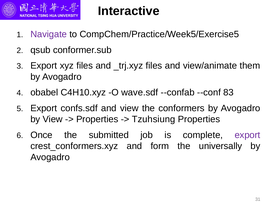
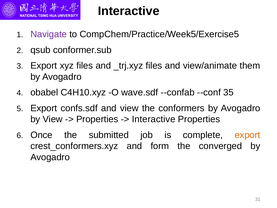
83: 83 -> 35 (228, 92)
Tzuhsiung: Tzuhsiung -> Interactive (154, 119)
export colour: purple -> orange (247, 135)
universally: universally -> converged (220, 146)
